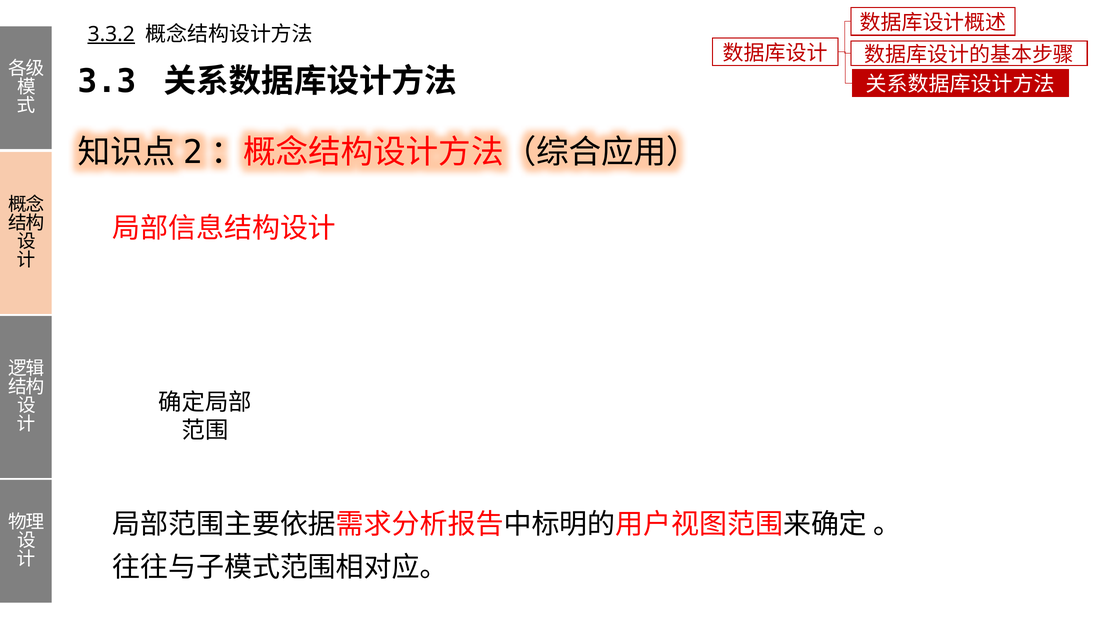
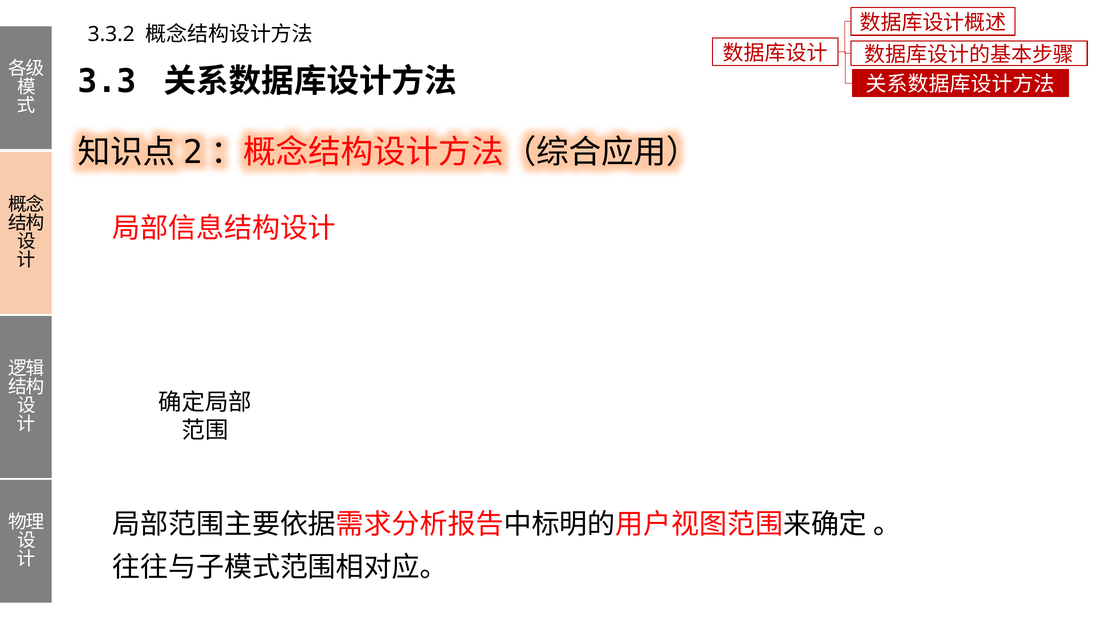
3.3.2 underline: present -> none (111, 34)
